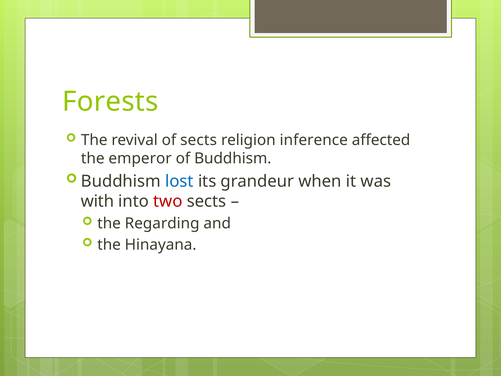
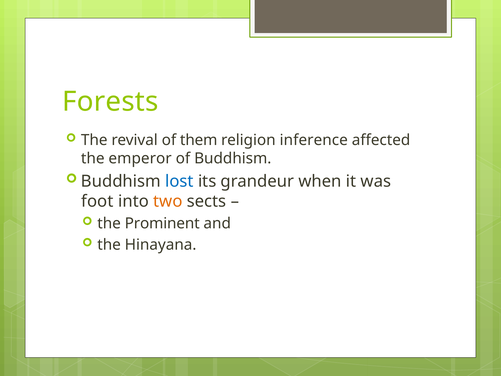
of sects: sects -> them (199, 140)
with: with -> foot (97, 201)
two colour: red -> orange (168, 201)
Regarding: Regarding -> Prominent (162, 223)
